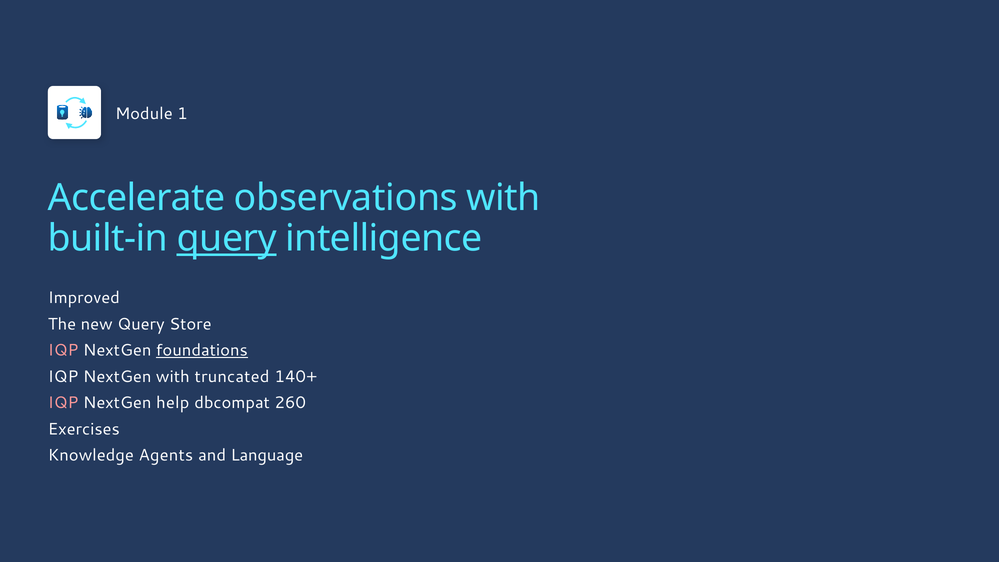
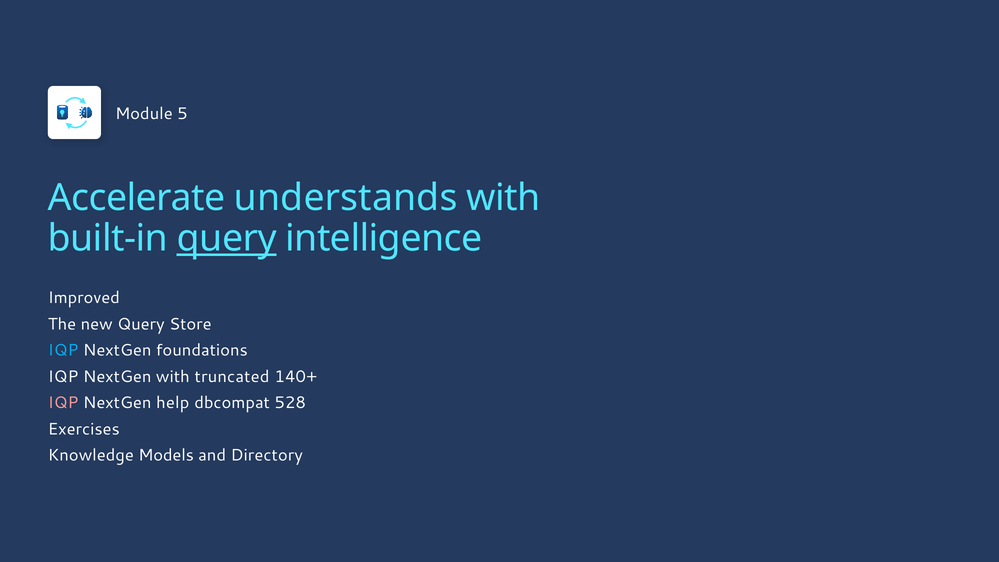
1: 1 -> 5 (182, 114)
observations: observations -> understands (346, 198)
IQP colour: pink -> light blue (63, 350)
foundations underline: present -> none (202, 350)
260: 260 -> 528 (290, 403)
Agents: Agents -> Models (166, 455)
Language: Language -> Directory (267, 455)
